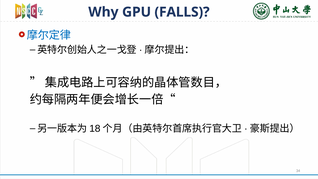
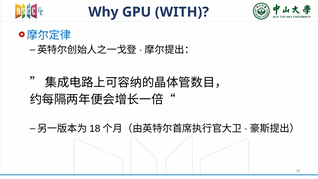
FALLS: FALLS -> WITH (182, 12)
